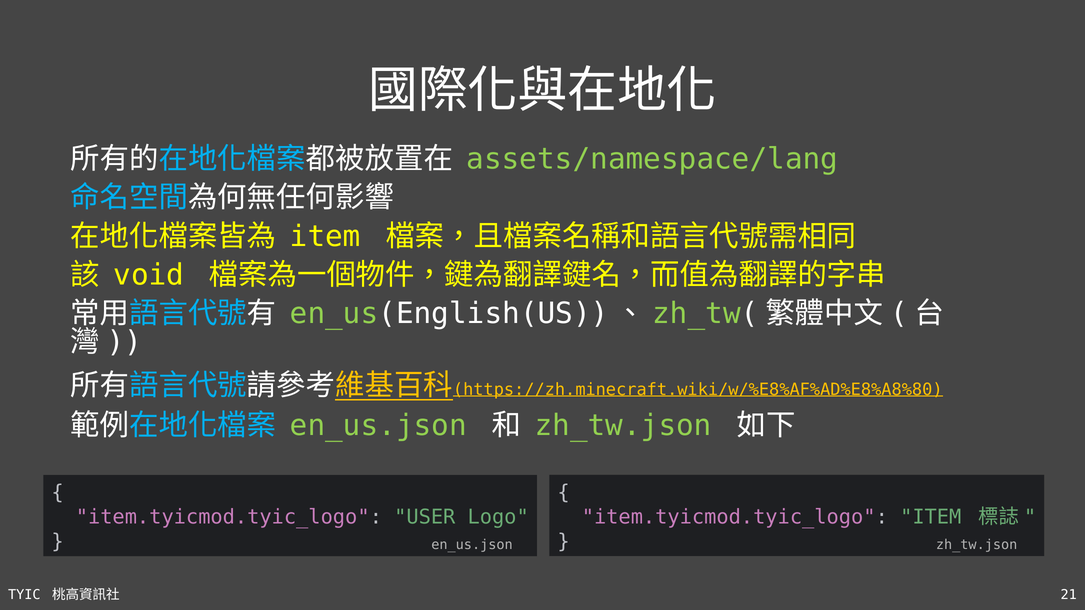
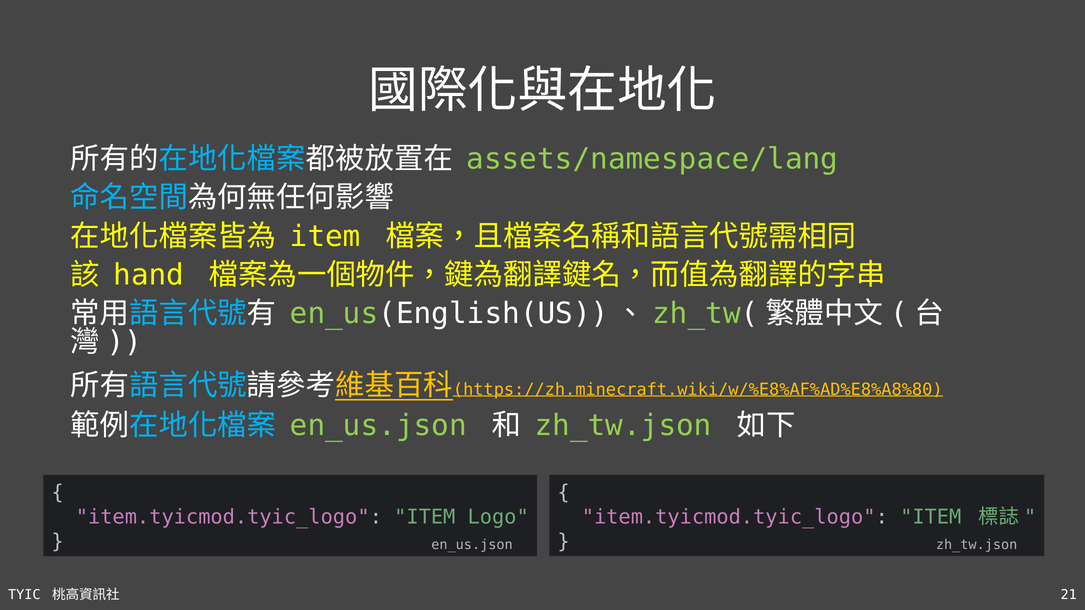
void: void -> hand (149, 275)
USER: USER -> ITEM (425, 517)
